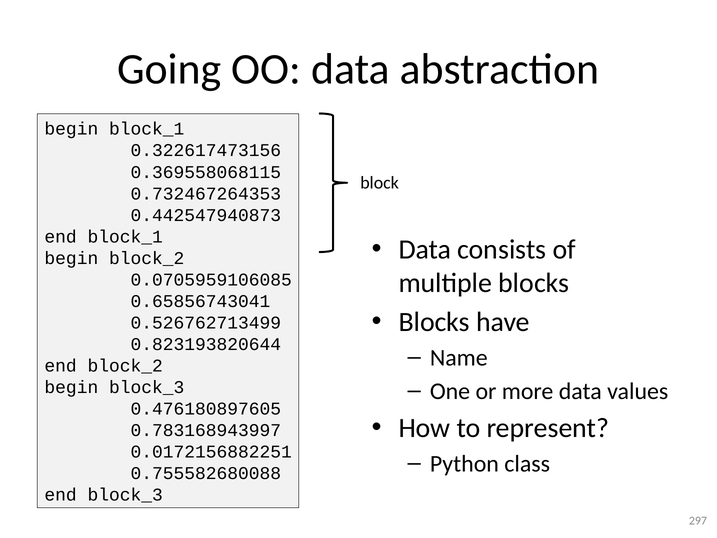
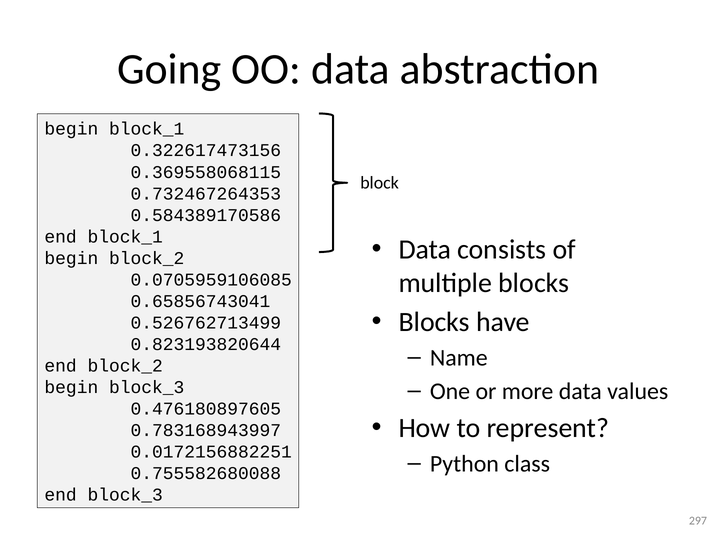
0.442547940873: 0.442547940873 -> 0.584389170586 (206, 215)
